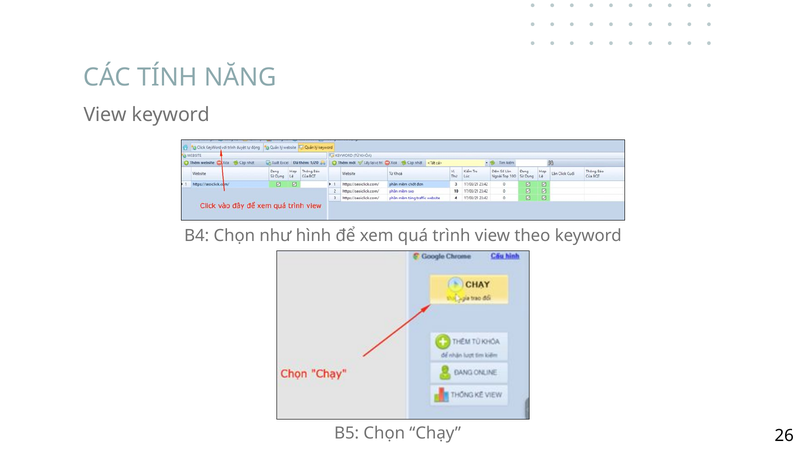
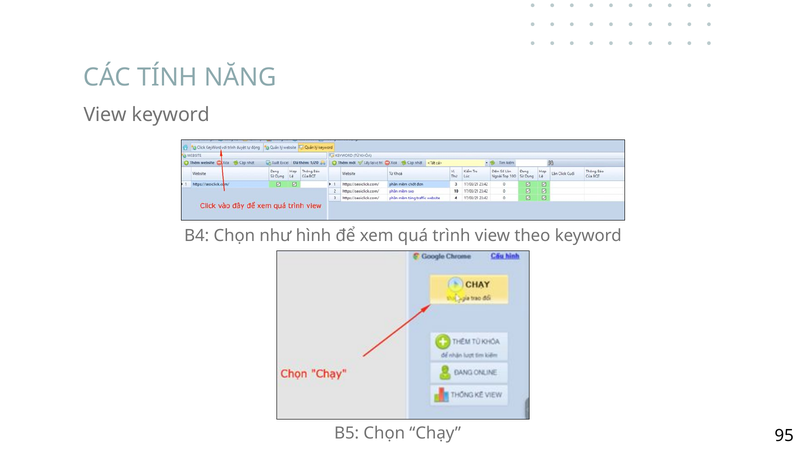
26: 26 -> 95 (784, 435)
